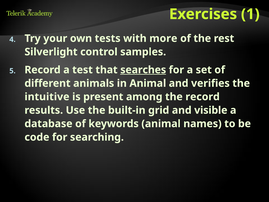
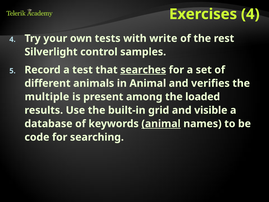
Exercises 1: 1 -> 4 (250, 14)
more: more -> write (163, 38)
intuitive: intuitive -> multiple (47, 97)
the record: record -> loaded (203, 97)
animal underline: none -> present (161, 124)
